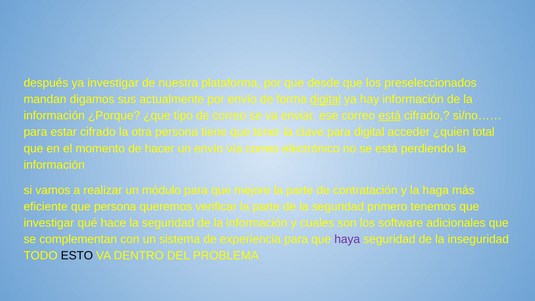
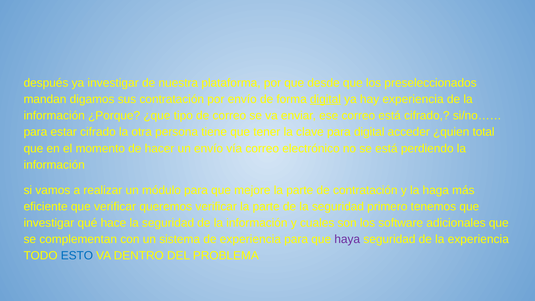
sus actualmente: actualmente -> contratación (172, 99)
hay información: información -> experiencia (413, 99)
está underline: present -> none (390, 116)
que persona: persona -> verificar (115, 206)
la inseguridad: inseguridad -> experiencia (478, 239)
ESTO colour: black -> blue (77, 256)
